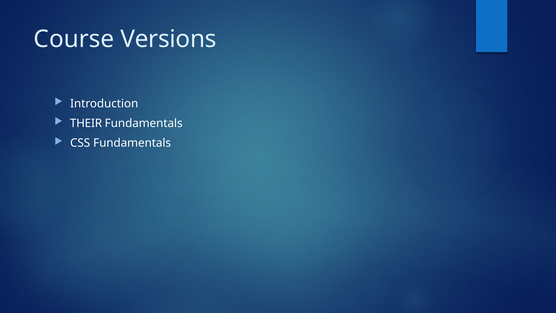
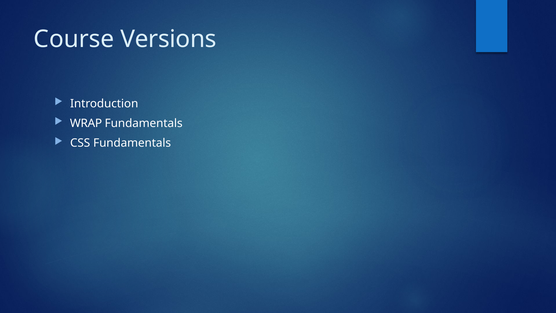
THEIR: THEIR -> WRAP (86, 123)
